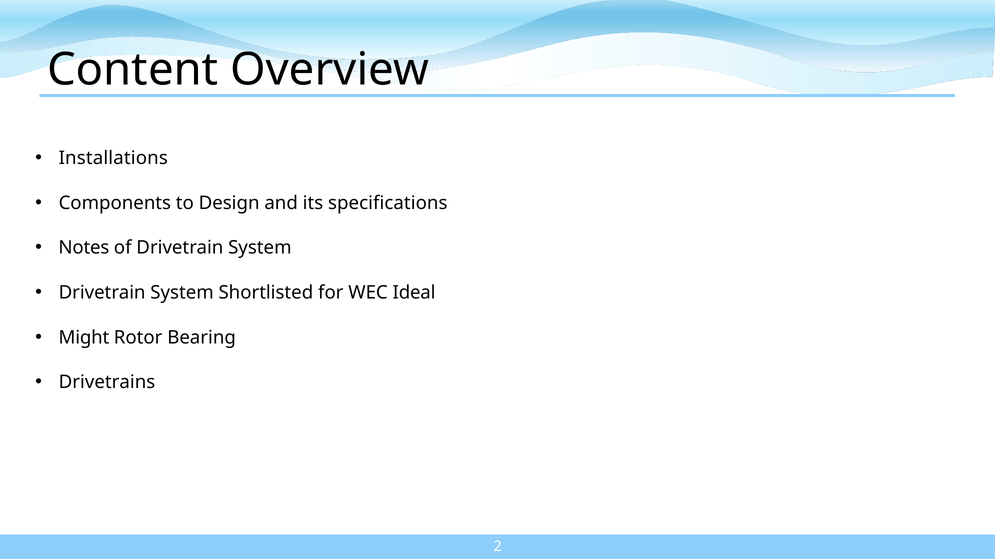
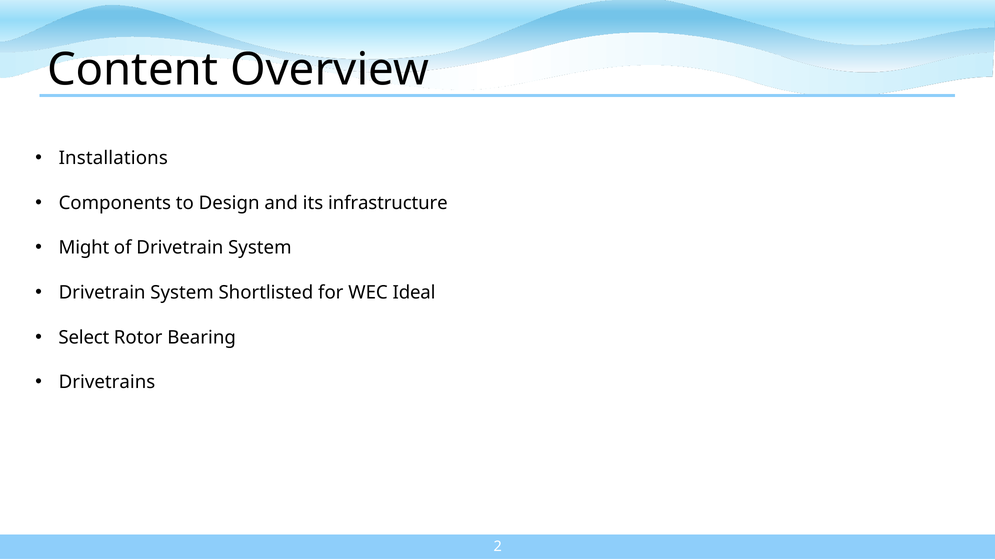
specifications: specifications -> infrastructure (388, 203)
Notes: Notes -> Might (84, 248)
Might: Might -> Select (84, 337)
